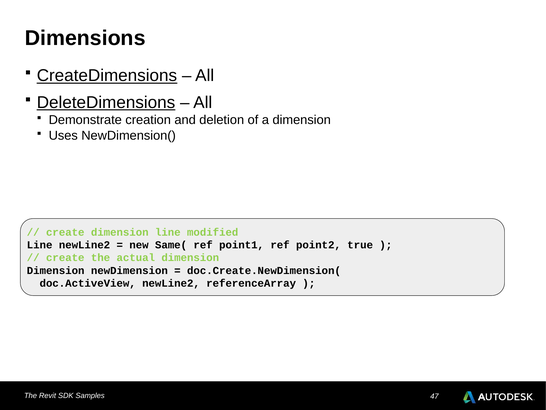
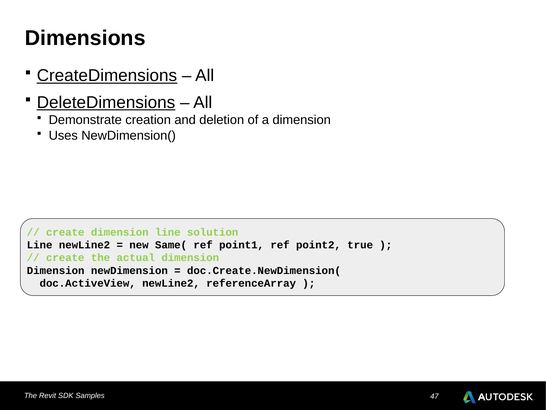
modified: modified -> solution (213, 232)
